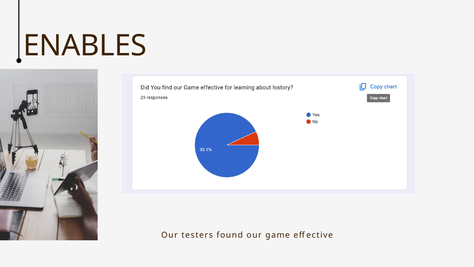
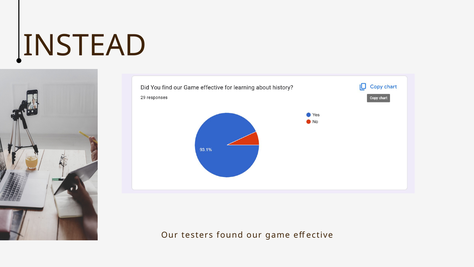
ENABLES: ENABLES -> INSTEAD (85, 46)
